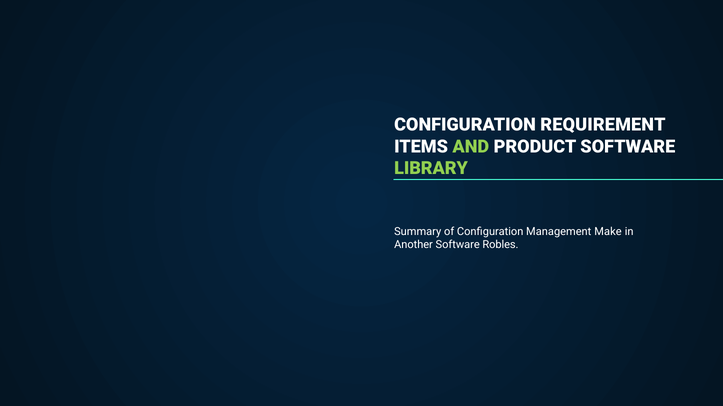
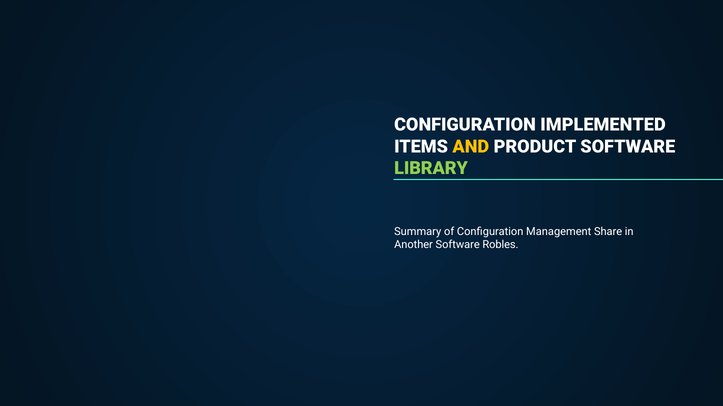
REQUIREMENT: REQUIREMENT -> IMPLEMENTED (603, 125)
AND colour: light green -> yellow (471, 147)
Make: Make -> Share (608, 232)
